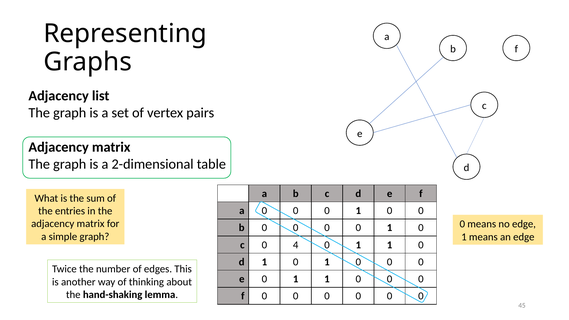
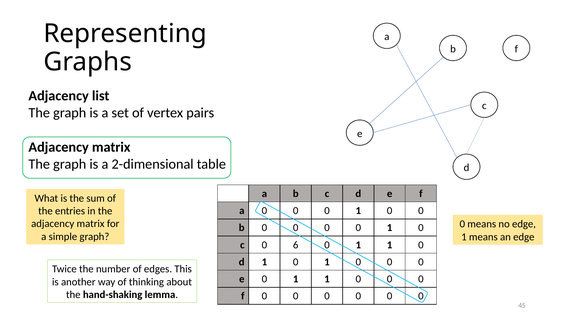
4: 4 -> 6 (296, 245)
